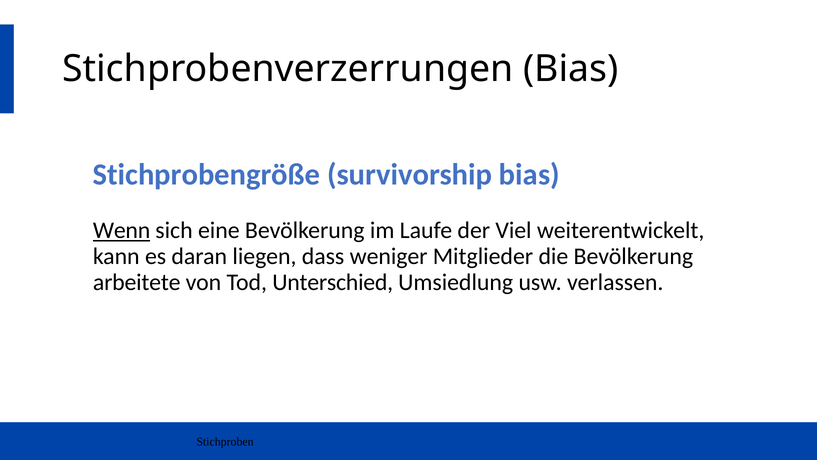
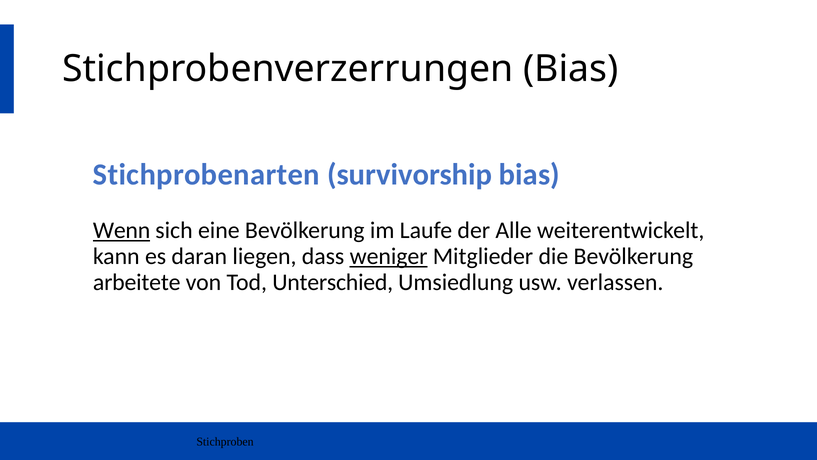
Stichprobengröße: Stichprobengröße -> Stichprobenarten (206, 175)
Viel: Viel -> Alle (514, 230)
weniger underline: none -> present (389, 256)
